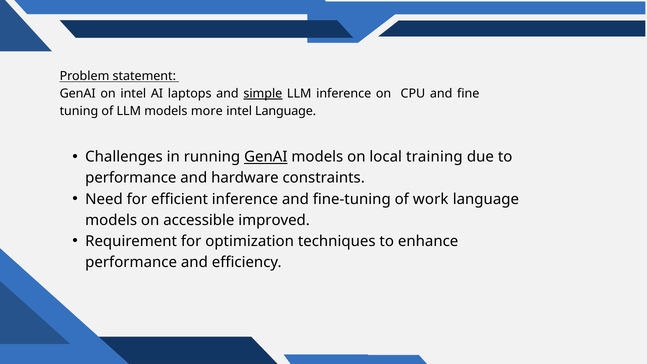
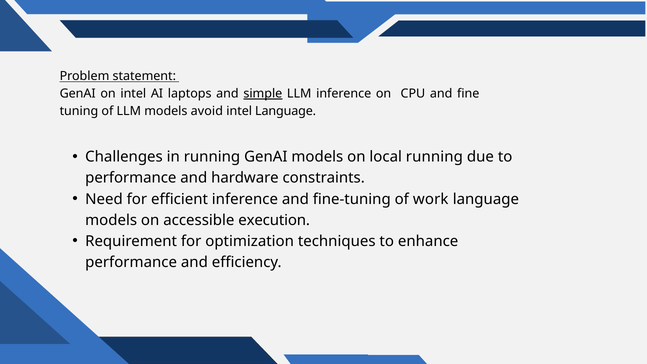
more: more -> avoid (207, 111)
GenAI underline: present -> none (266, 157)
local training: training -> running (434, 157)
improved: improved -> execution (274, 220)
